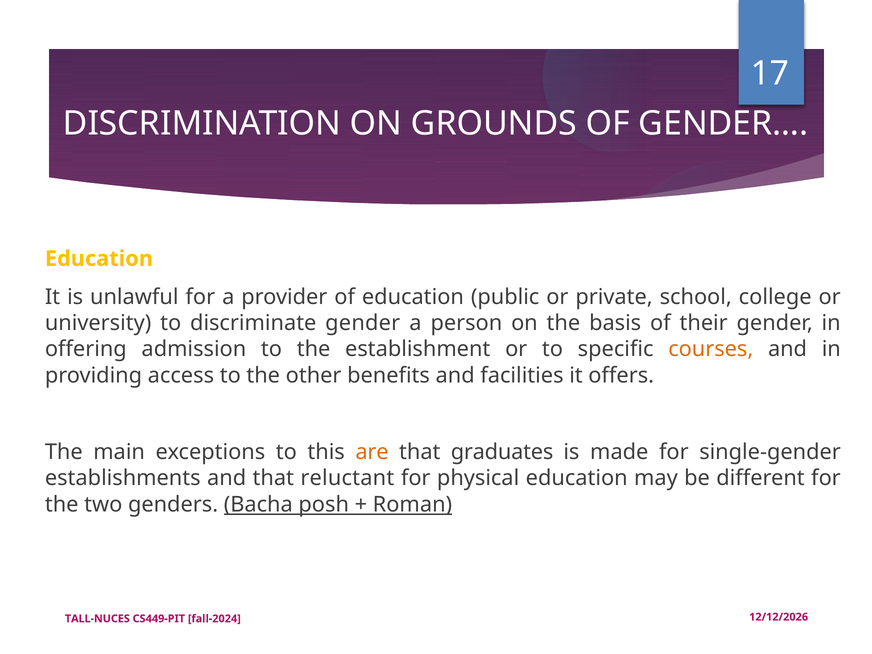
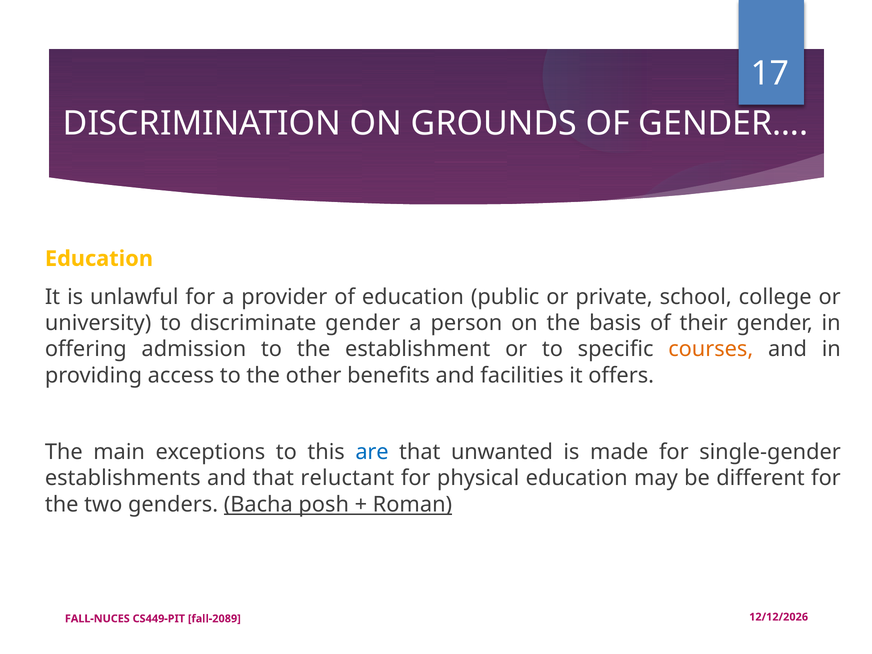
are colour: orange -> blue (372, 452)
graduates: graduates -> unwanted (502, 452)
TALL-NUCES: TALL-NUCES -> FALL-NUCES (97, 619)
fall-2024: fall-2024 -> fall-2089 (214, 619)
